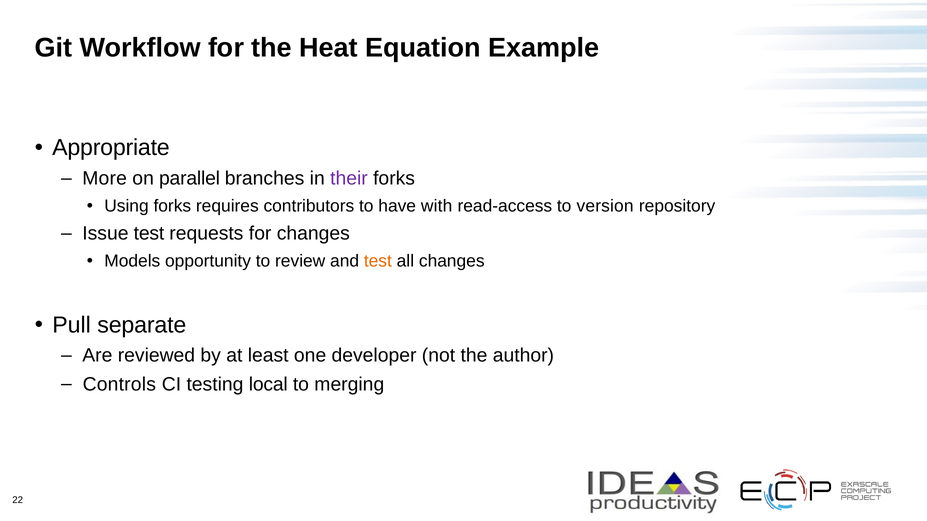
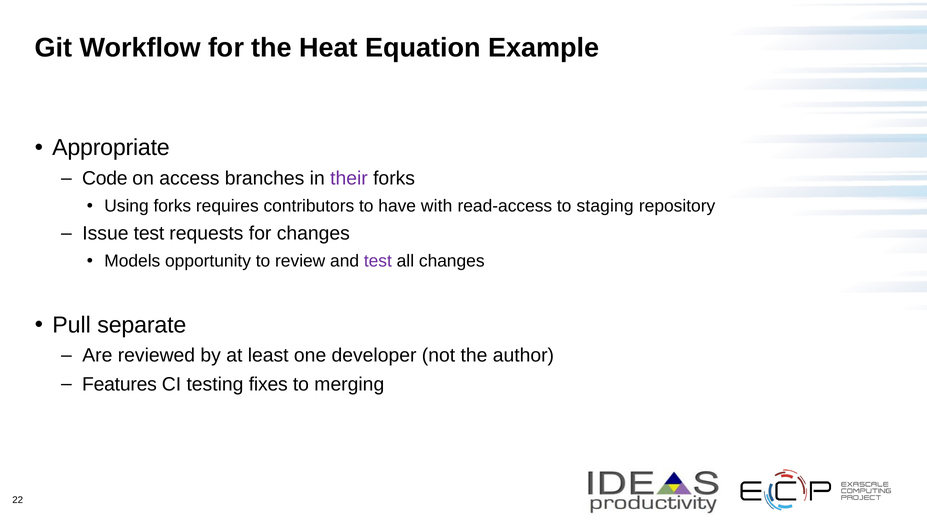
More: More -> Code (105, 179)
parallel: parallel -> access (189, 179)
version: version -> staging (605, 206)
test colour: orange -> purple (378, 261)
Controls: Controls -> Features (119, 385)
local: local -> fixes (268, 385)
